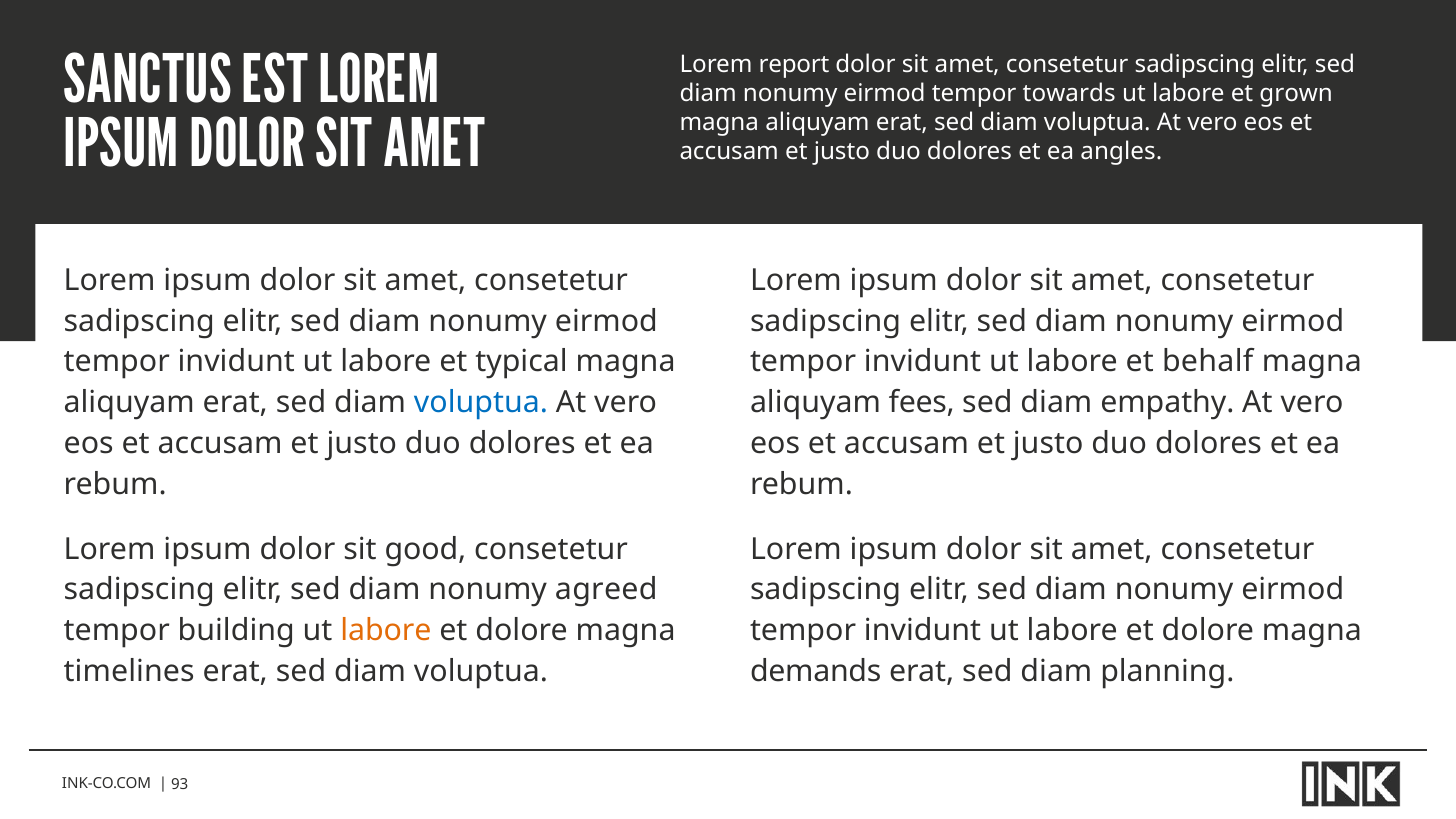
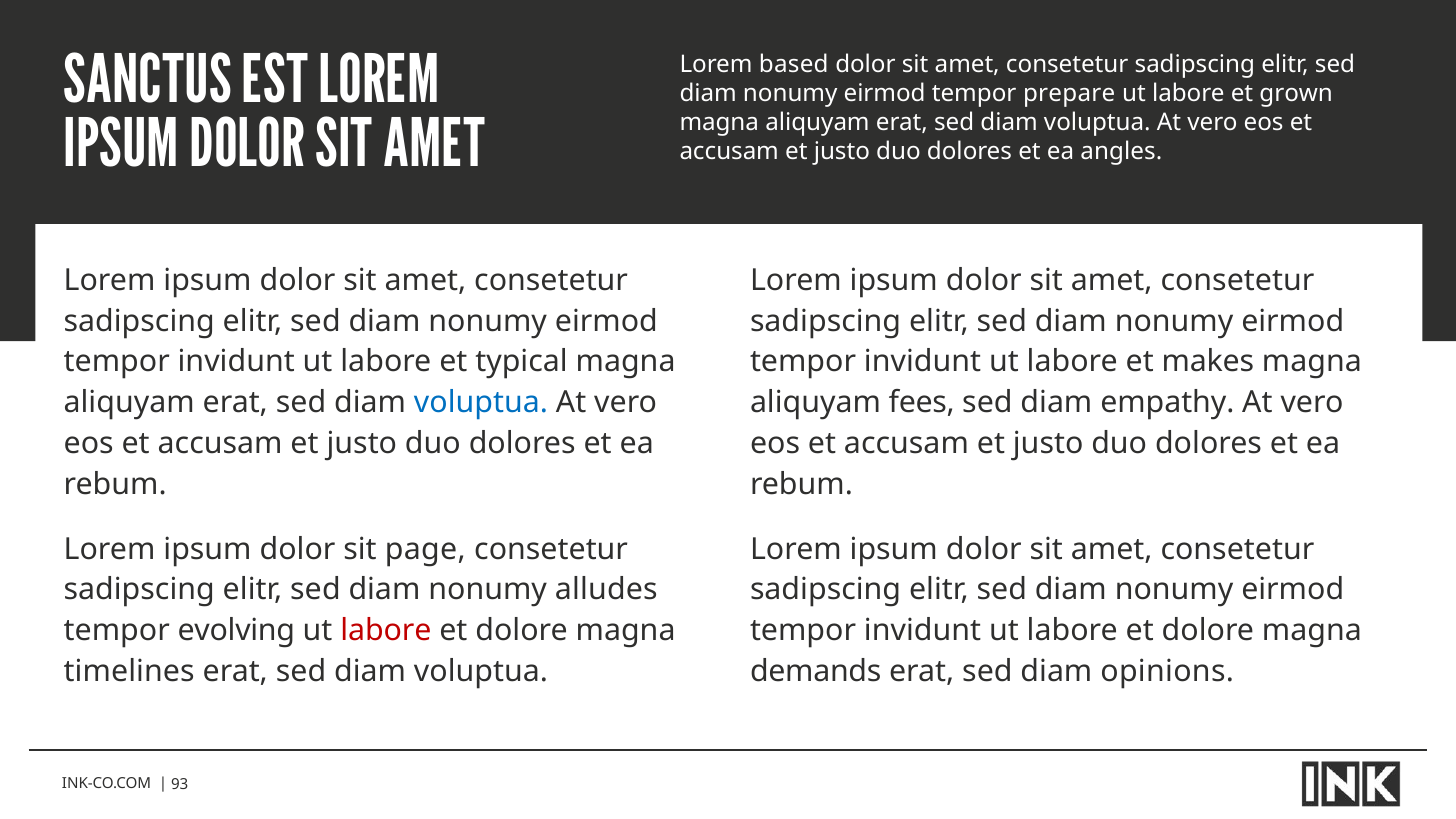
report: report -> based (794, 64)
towards: towards -> prepare (1069, 93)
behalf: behalf -> makes (1208, 362)
good: good -> page (425, 549)
agreed: agreed -> alludes (606, 590)
building: building -> evolving (236, 631)
labore colour: orange -> red (386, 631)
planning: planning -> opinions (1167, 671)
